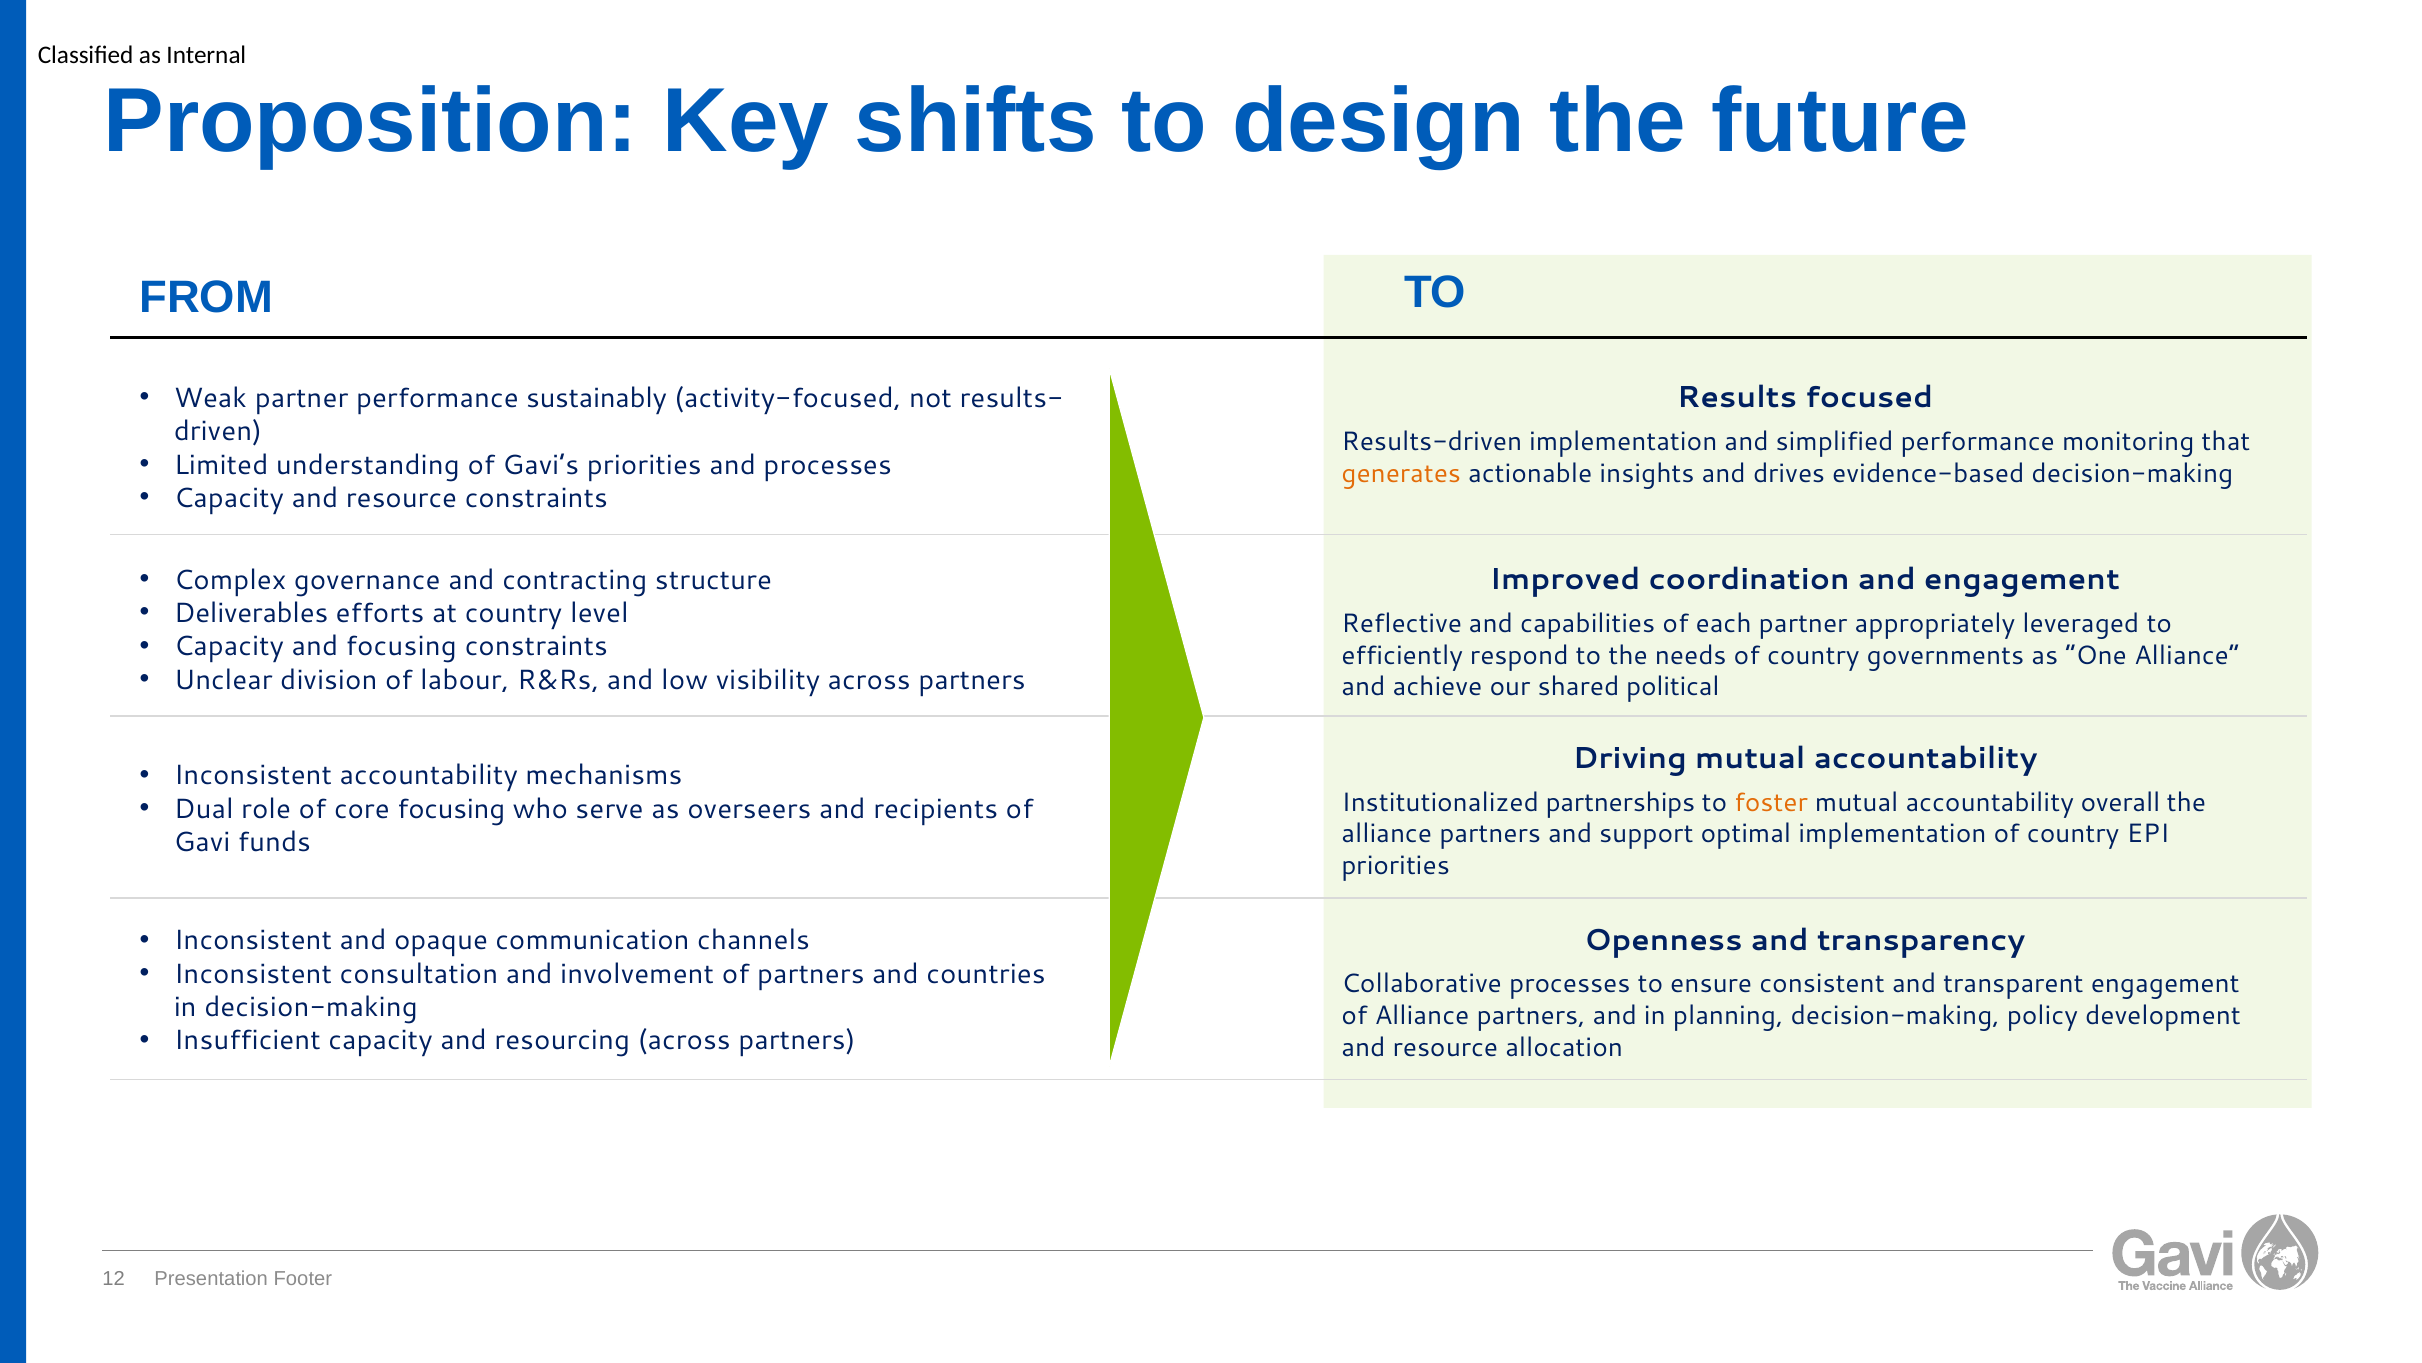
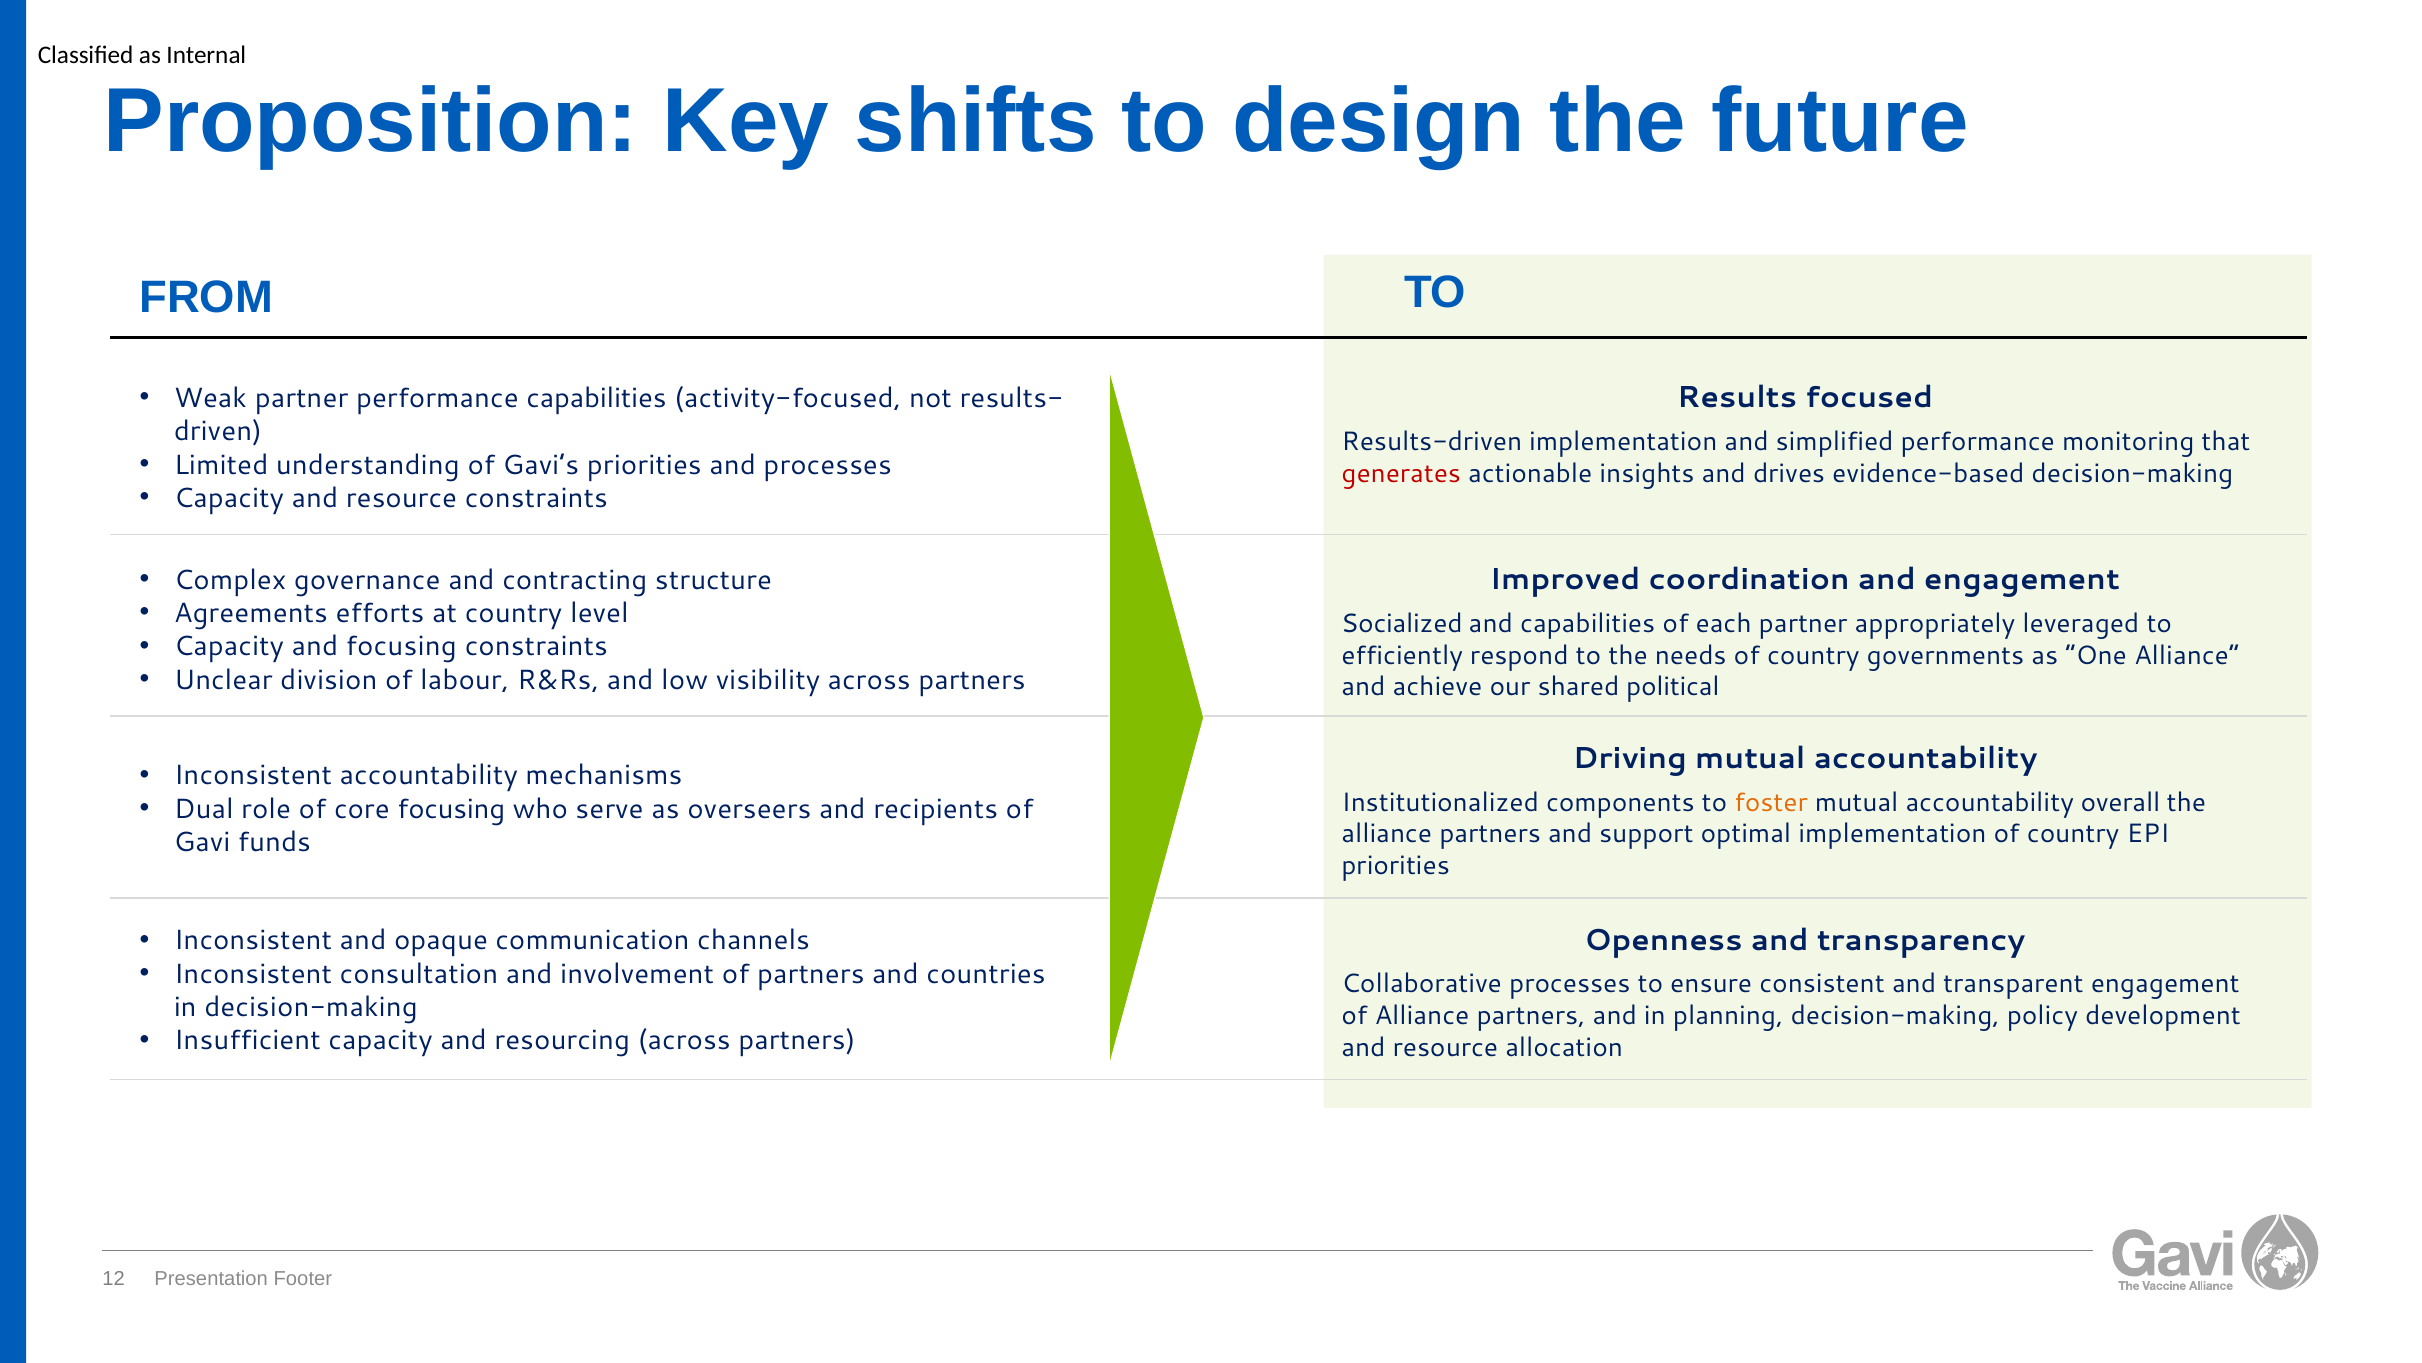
performance sustainably: sustainably -> capabilities (597, 398)
generates colour: orange -> red (1401, 473)
Deliverables: Deliverables -> Agreements (251, 613)
Reflective: Reflective -> Socialized (1402, 623)
partnerships: partnerships -> components (1620, 802)
